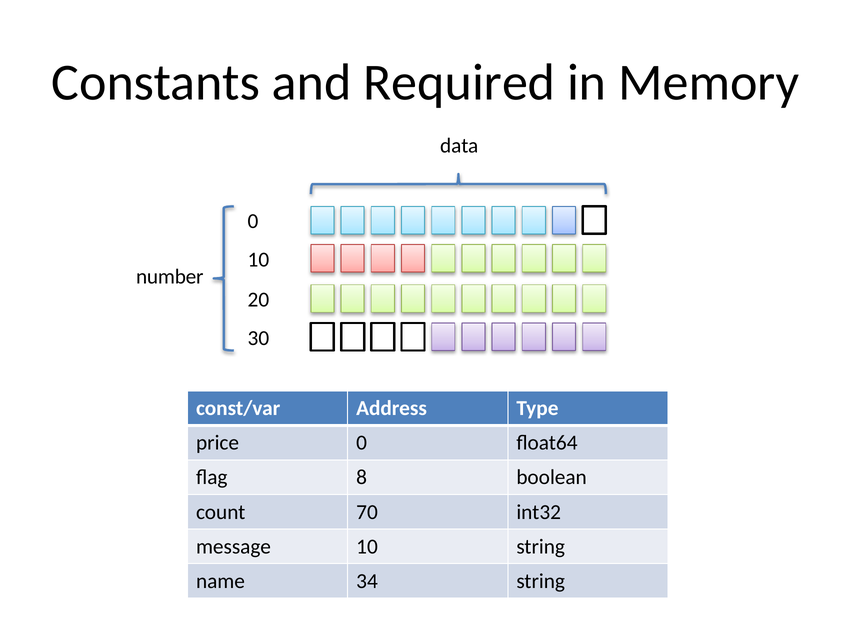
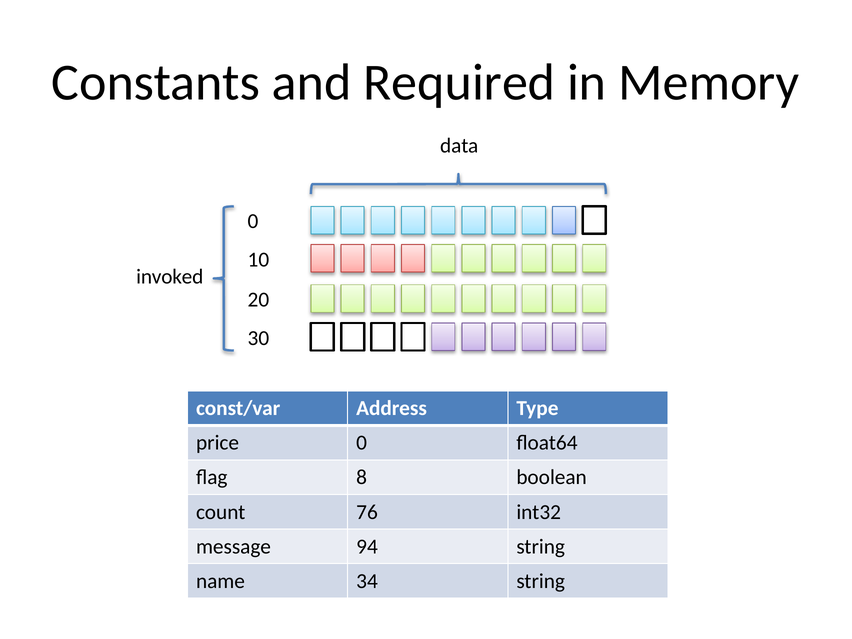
number: number -> invoked (170, 277)
70: 70 -> 76 (367, 512)
message 10: 10 -> 94 (367, 547)
